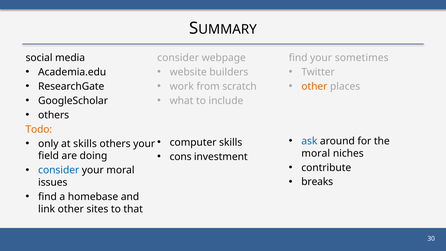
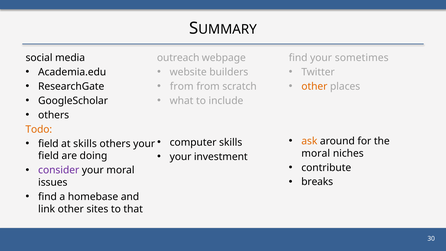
consider: consider -> outreach (178, 58)
work: work -> from (182, 86)
ask colour: blue -> orange (309, 141)
only: only -> field (48, 144)
cons: cons -> your (181, 157)
consider colour: blue -> purple (59, 170)
